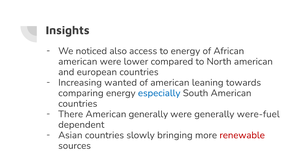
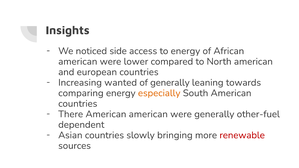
also: also -> side (118, 51)
of american: american -> generally (170, 83)
especially colour: blue -> orange (159, 93)
American generally: generally -> american (148, 114)
were-fuel: were-fuel -> other-fuel (258, 114)
